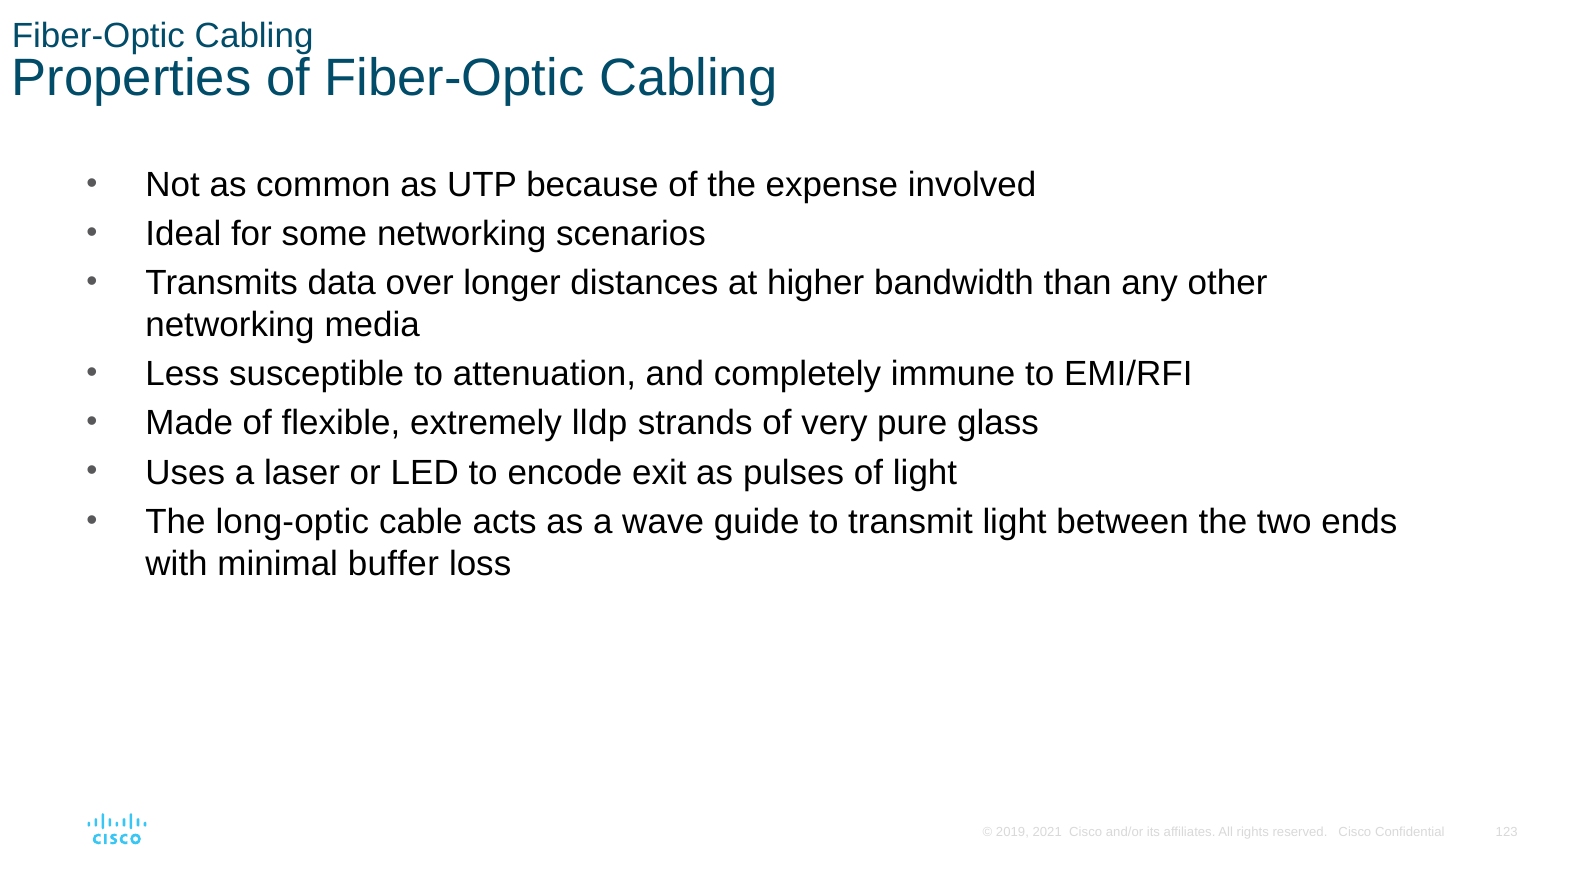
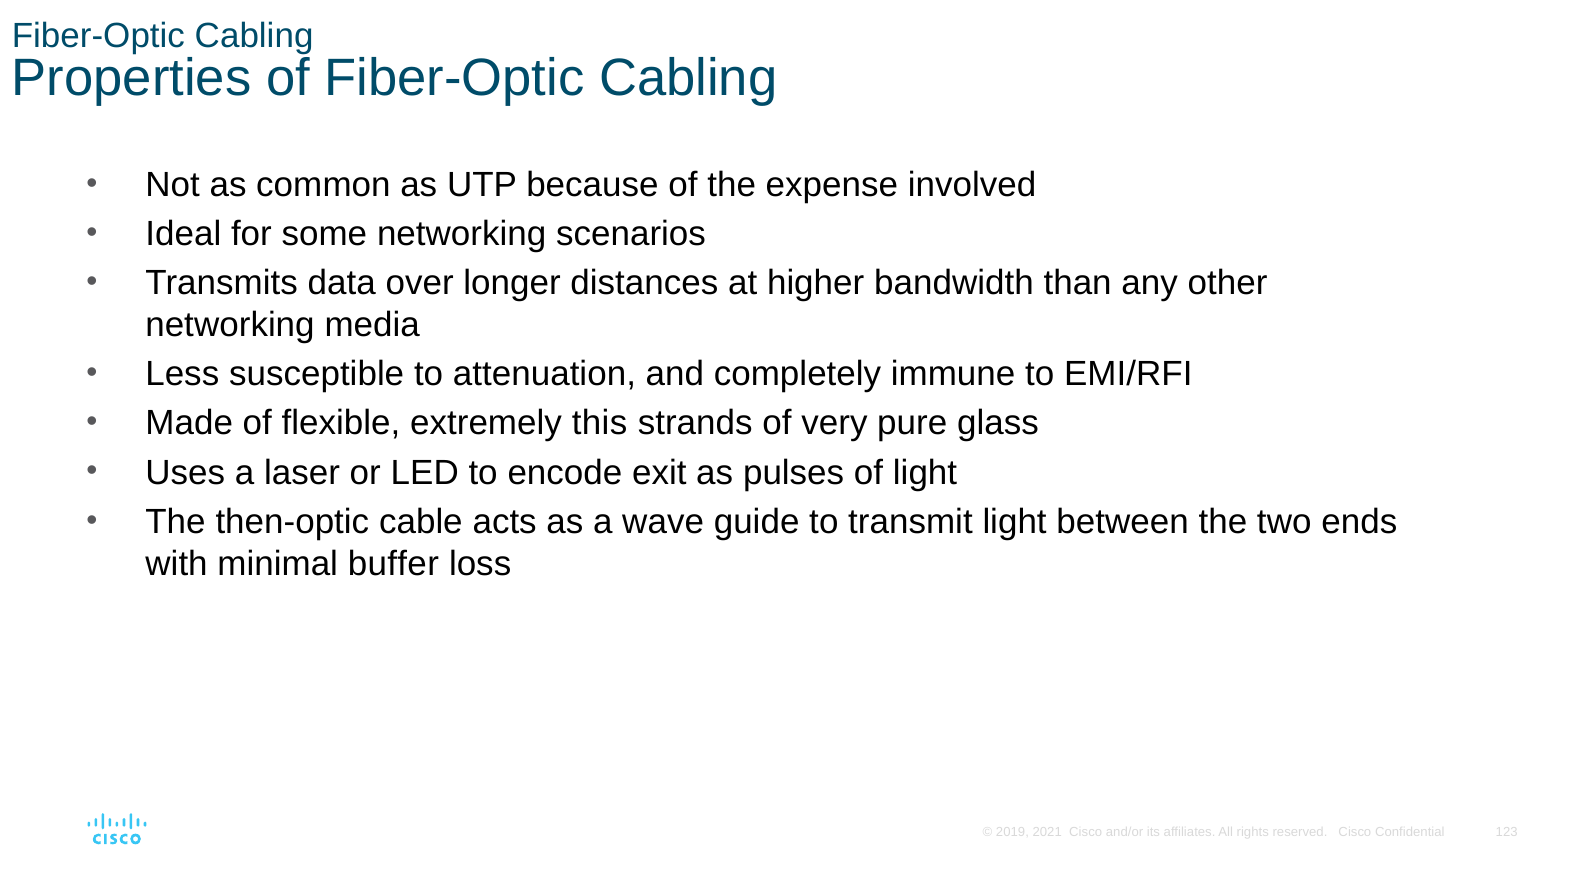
lldp: lldp -> this (600, 423)
long-optic: long-optic -> then-optic (292, 522)
